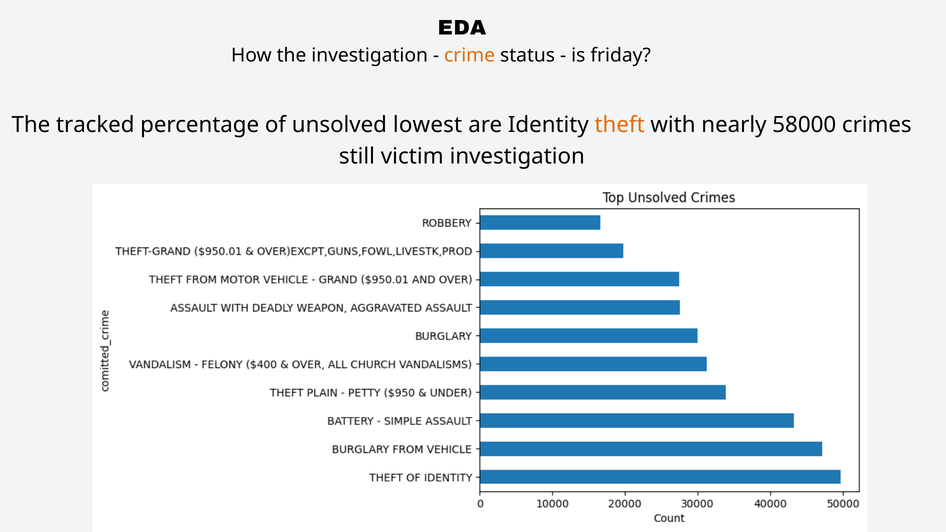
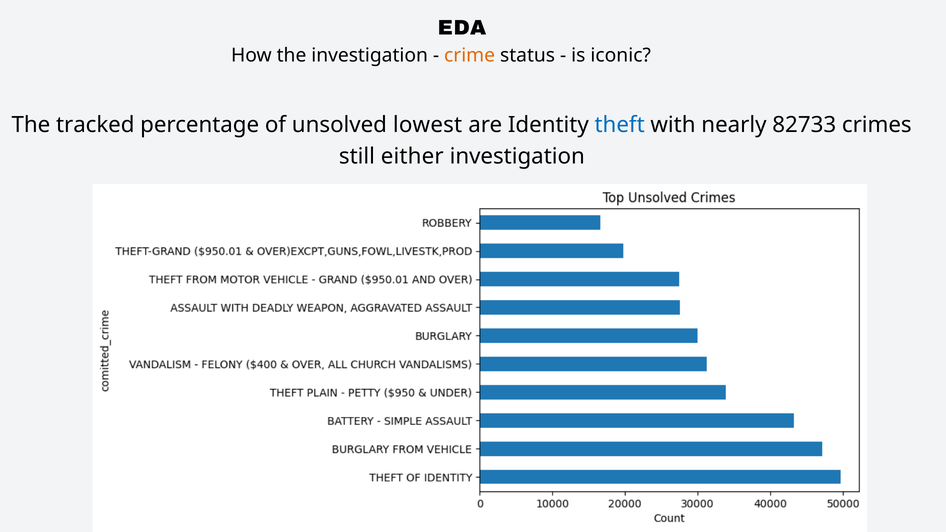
friday: friday -> iconic (621, 55)
theft colour: orange -> blue (620, 125)
58000: 58000 -> 82733 (804, 125)
victim: victim -> either (412, 156)
